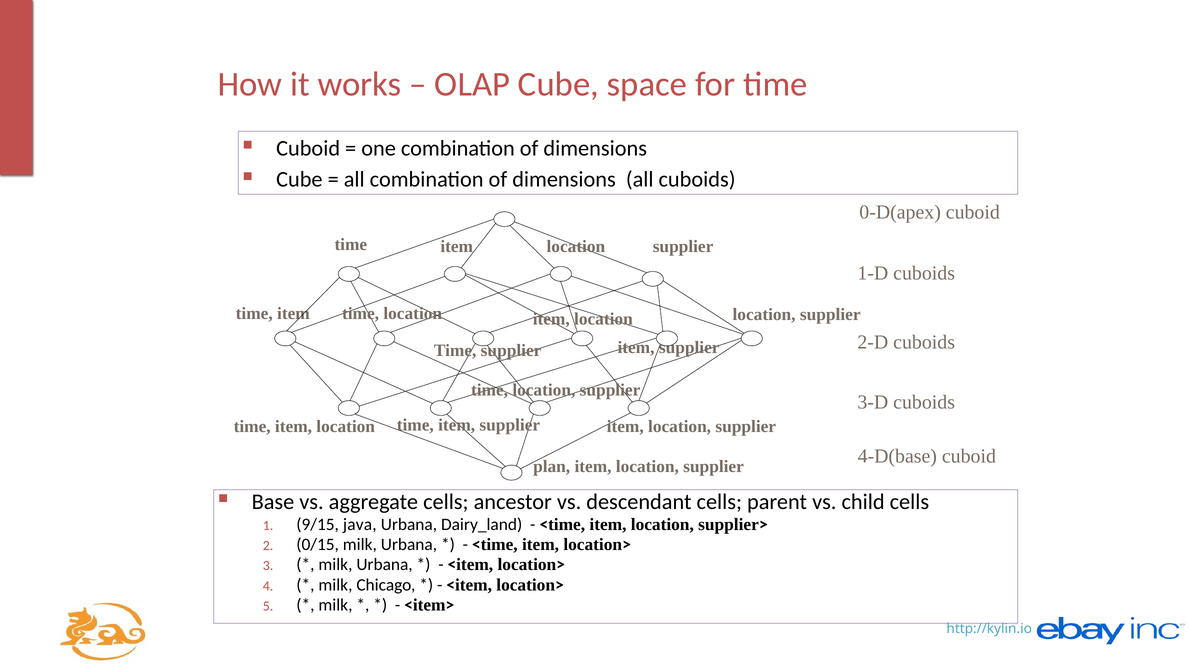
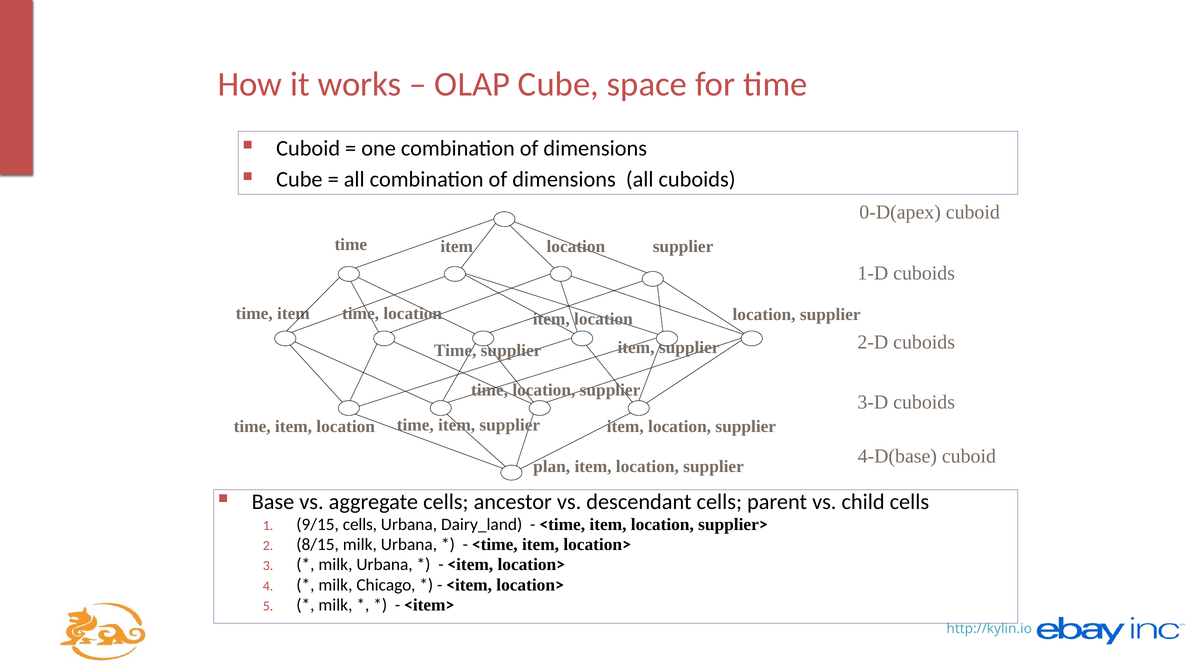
9/15 java: java -> cells (360, 524)
0/15: 0/15 -> 8/15 (318, 545)
